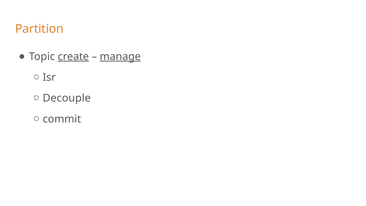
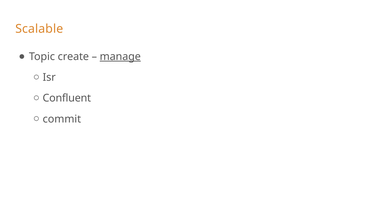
Partition: Partition -> Scalable (39, 29)
create underline: present -> none (73, 57)
Decouple: Decouple -> Confluent (67, 98)
